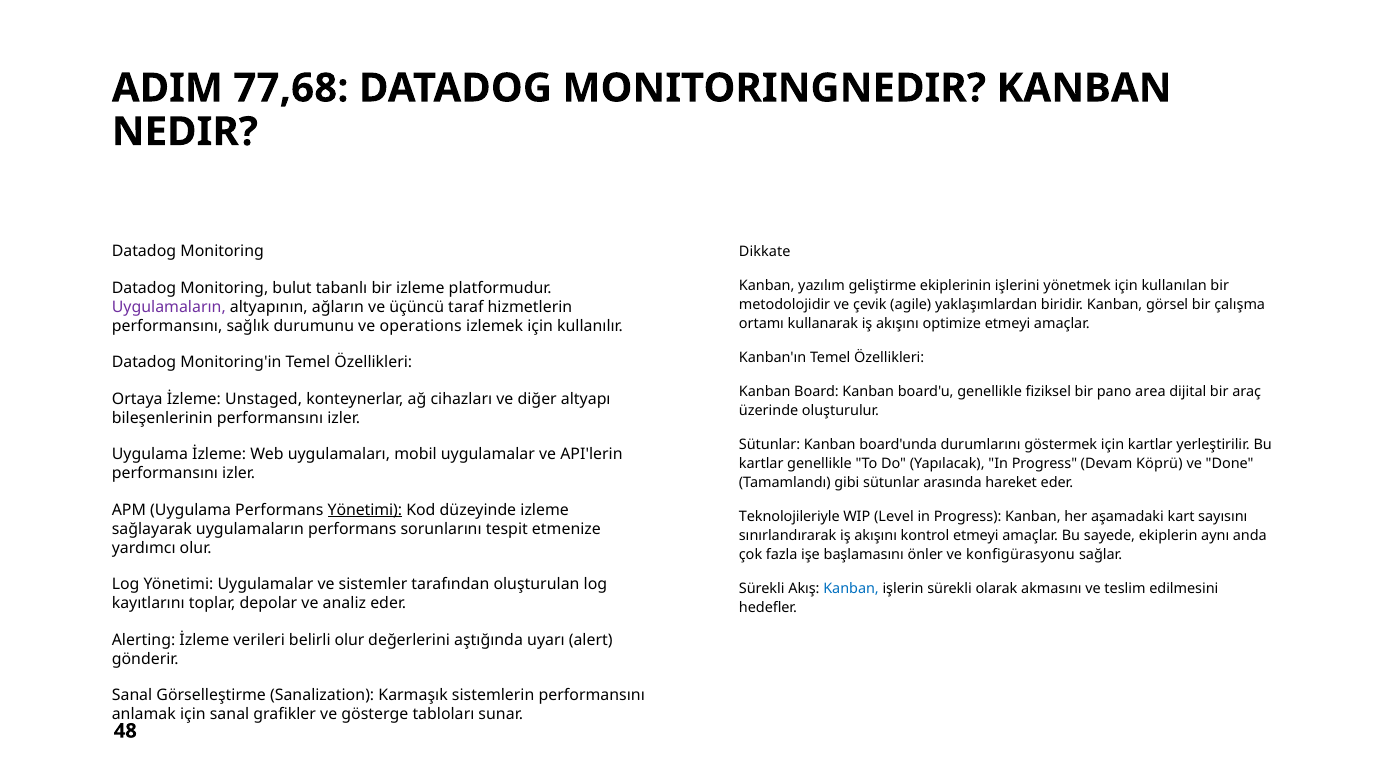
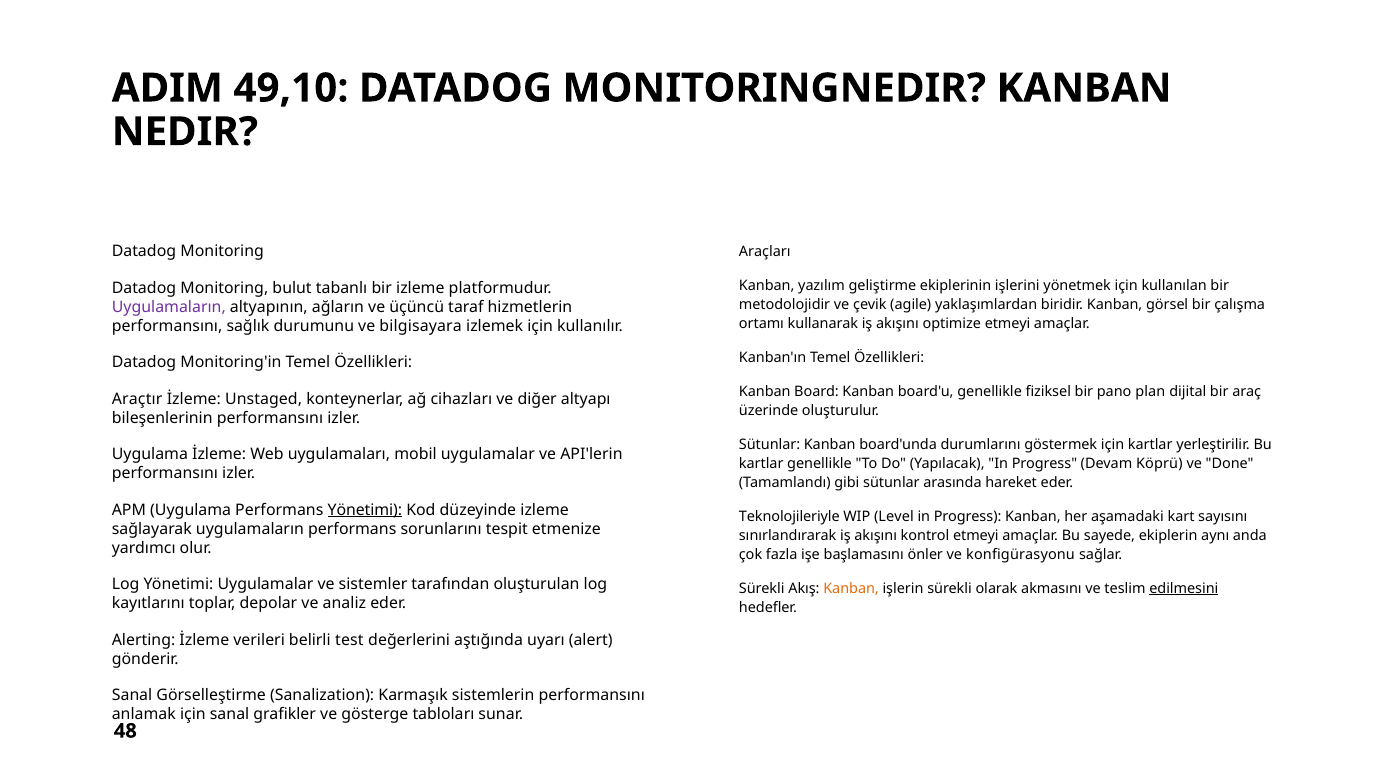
77,68: 77,68 -> 49,10 (291, 88)
Dikkate: Dikkate -> Araçları (765, 252)
operations: operations -> bilgisayara (421, 326)
area: area -> plan (1150, 392)
Ortaya: Ortaya -> Araçtır (137, 399)
Kanban colour: blue -> orange (851, 588)
edilmesini underline: none -> present (1184, 588)
belirli olur: olur -> test (349, 640)
